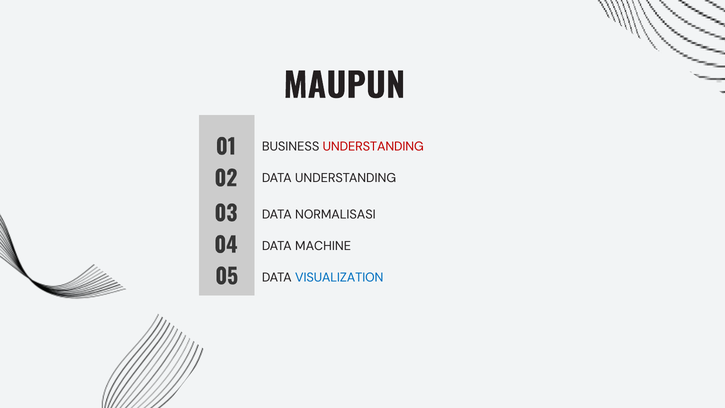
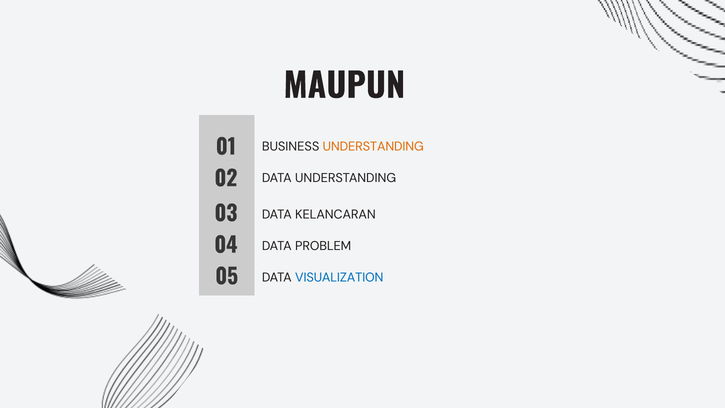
UNDERSTANDING colour: red -> orange (373, 146)
NORMALISASI: NORMALISASI -> KELANCARAN (335, 214)
MACHINE: MACHINE -> PROBLEM (323, 246)
